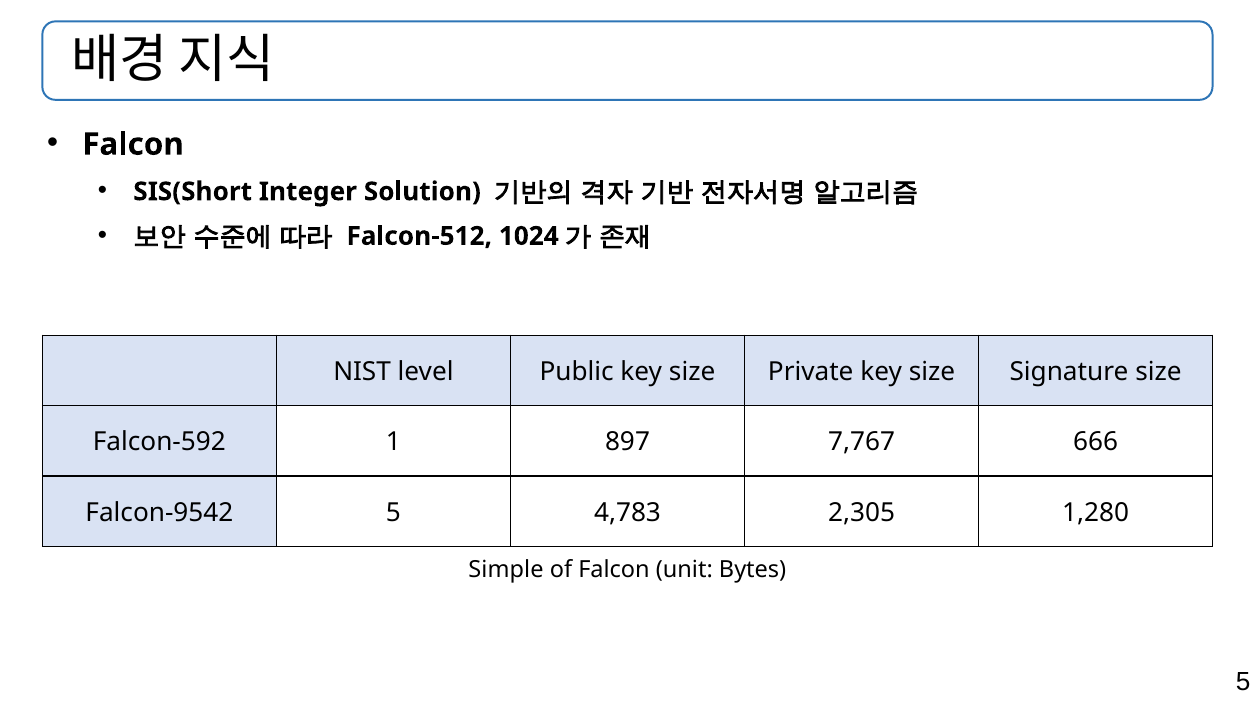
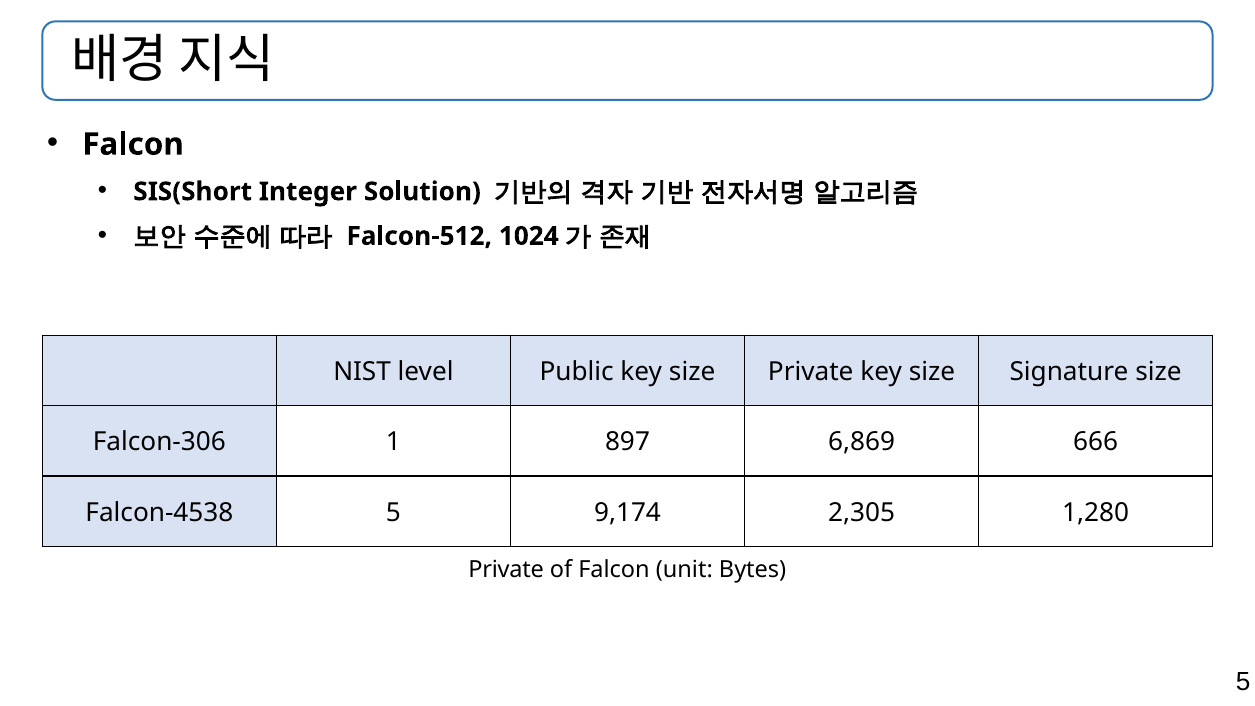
Falcon-592: Falcon-592 -> Falcon-306 (159, 442)
7,767: 7,767 -> 6,869 (862, 442)
Falcon-9542: Falcon-9542 -> Falcon-4538 (159, 513)
4,783: 4,783 -> 9,174 (628, 513)
Simple: Simple -> Private (506, 570)
